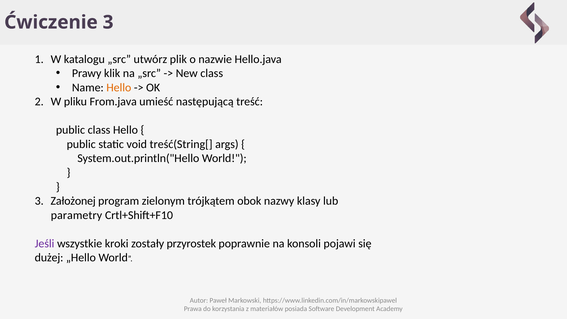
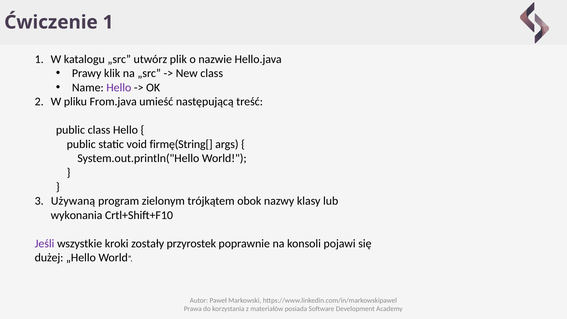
Ćwiczenie 3: 3 -> 1 (108, 22)
Hello colour: orange -> purple (119, 87)
treść(String[: treść(String[ -> firmę(String[ (181, 144)
Założonej: Założonej -> Używaną (73, 201)
parametry: parametry -> wykonania (77, 215)
